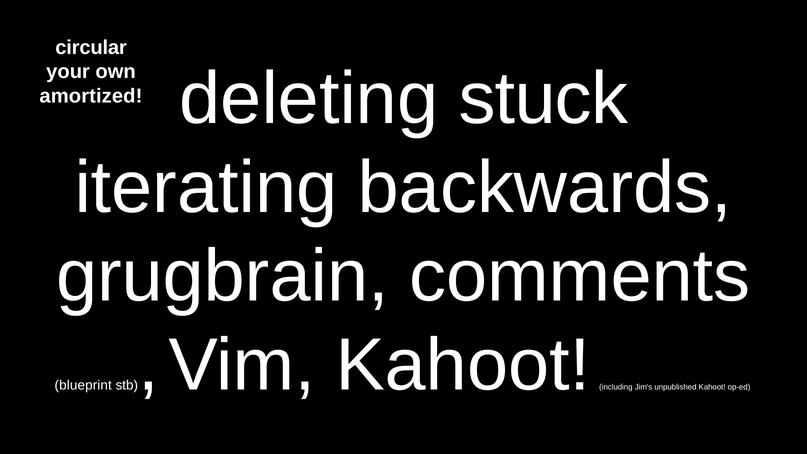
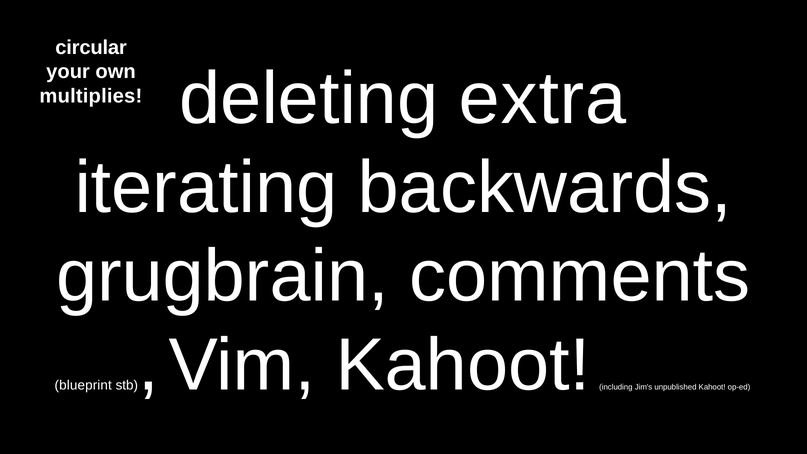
stuck: stuck -> extra (543, 99)
amortized: amortized -> multiplies (91, 96)
